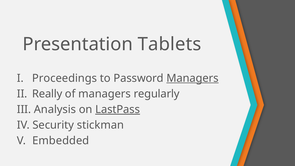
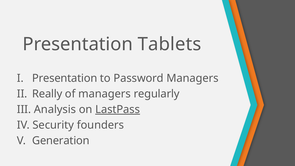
Proceedings: Proceedings -> Presentation (65, 78)
Managers underline: present -> none (192, 78)
stickman: stickman -> founders (100, 125)
Embedded: Embedded -> Generation (61, 141)
